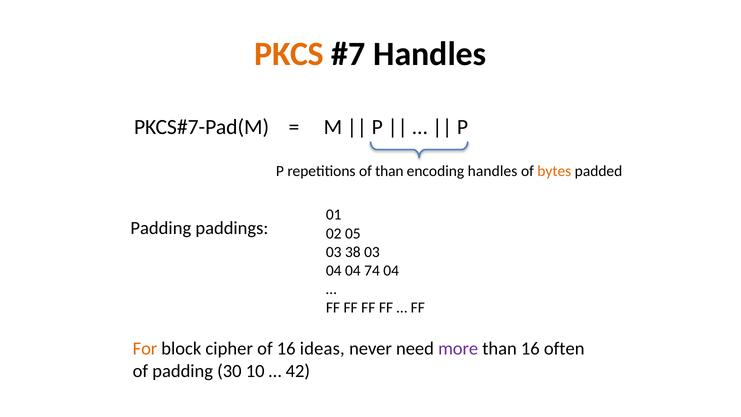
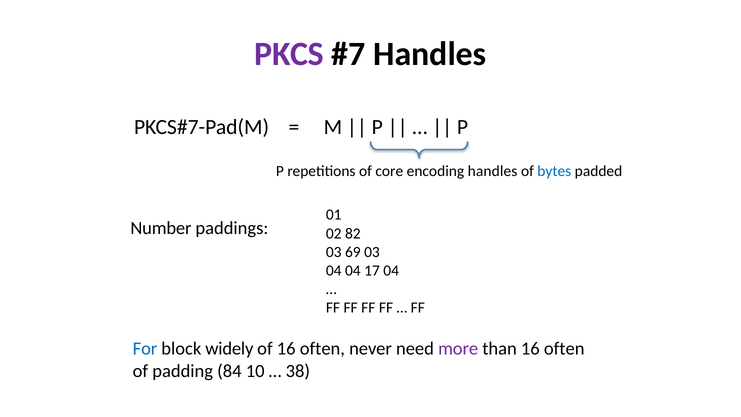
PKCS colour: orange -> purple (289, 54)
of than: than -> core (389, 171)
bytes colour: orange -> blue (554, 171)
Padding: Padding -> Number (161, 228)
05: 05 -> 82 (353, 233)
38: 38 -> 69 (353, 252)
74: 74 -> 17 (372, 270)
For colour: orange -> blue (145, 349)
cipher: cipher -> widely (229, 349)
of 16 ideas: ideas -> often (322, 349)
30: 30 -> 84 (229, 371)
42: 42 -> 38 (298, 371)
